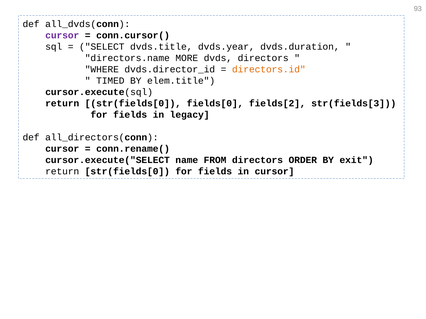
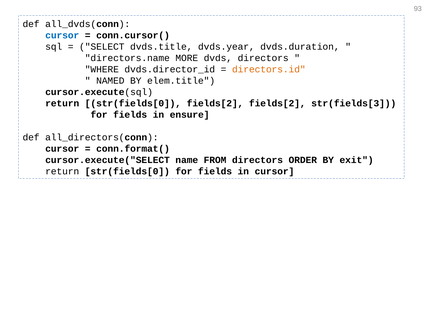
cursor colour: purple -> blue (62, 35)
TIMED: TIMED -> NAMED (110, 81)
str(fields[0 fields[0: fields[0 -> fields[2 (215, 104)
legacy: legacy -> ensure (190, 115)
conn.rename(: conn.rename( -> conn.format( (133, 149)
